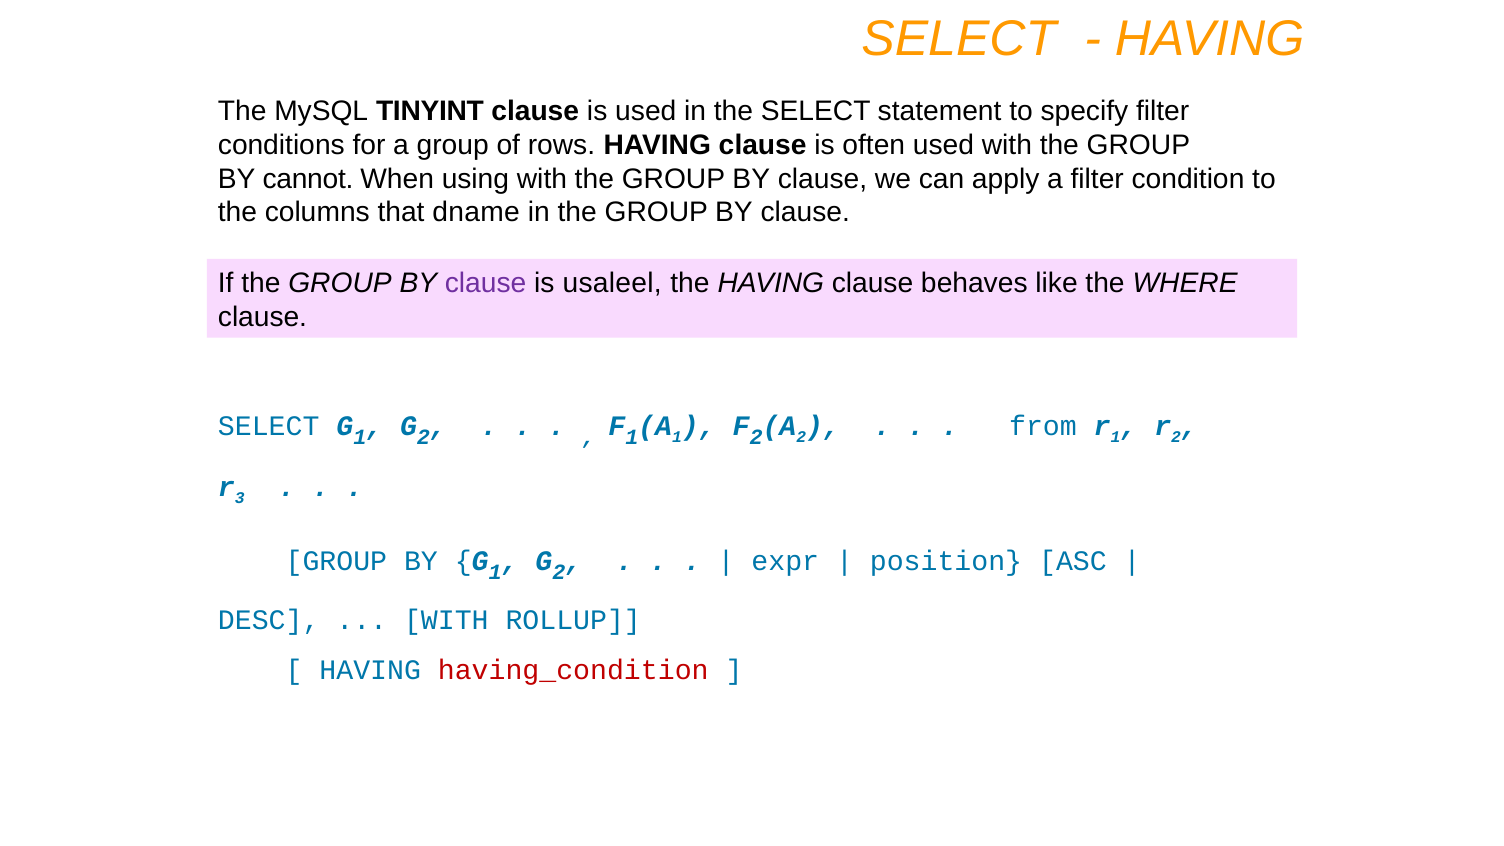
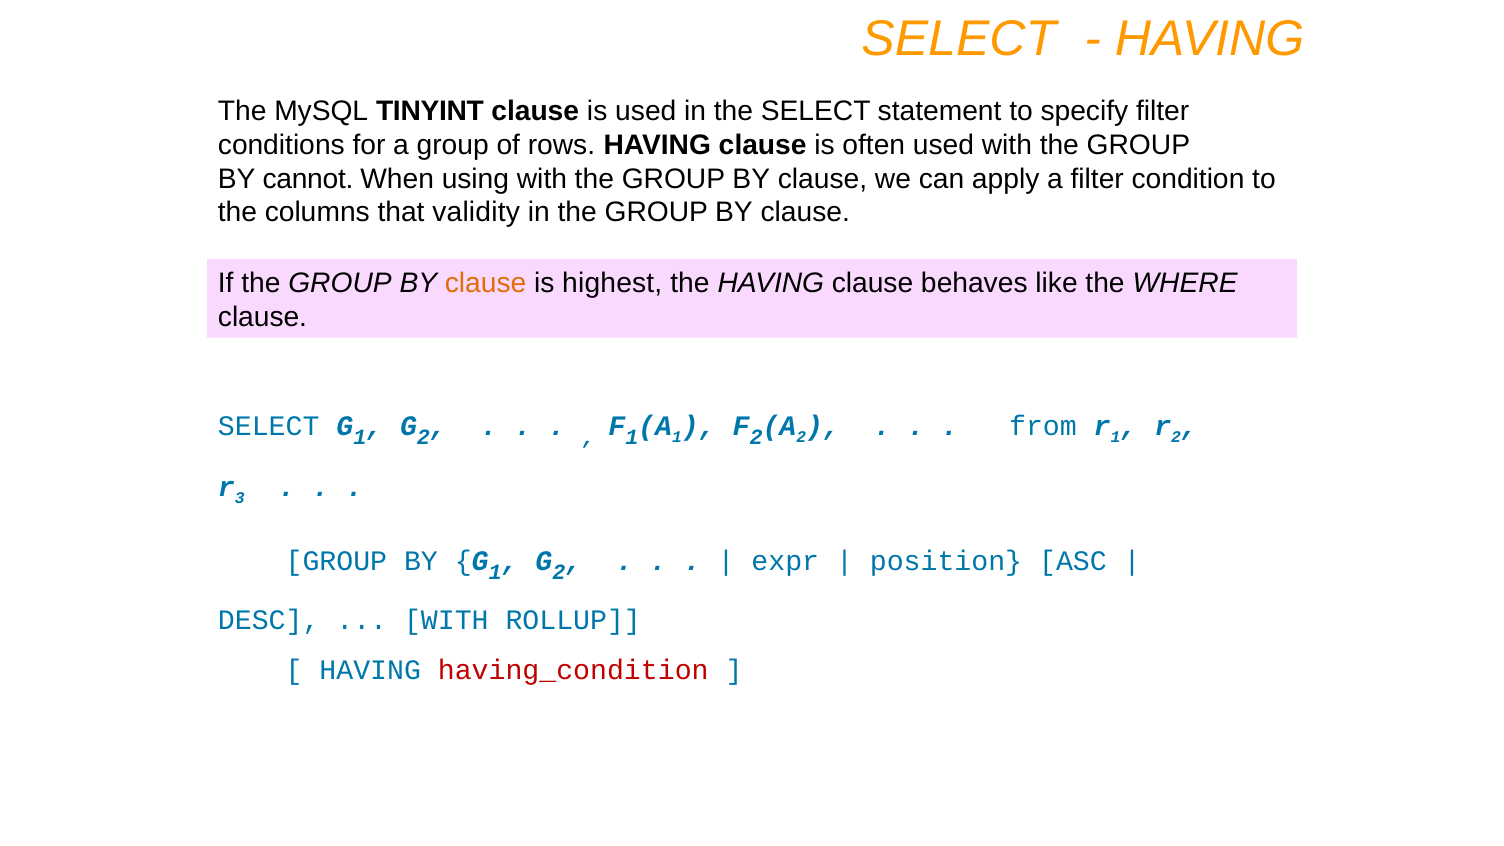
dname: dname -> validity (476, 213)
clause colour: purple -> orange (486, 283)
usaleel: usaleel -> highest (612, 283)
